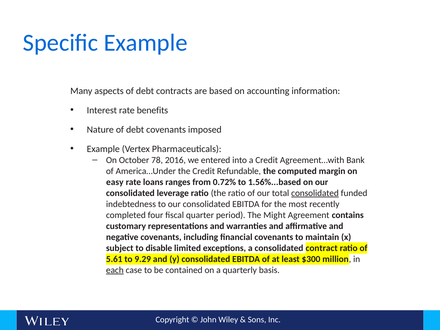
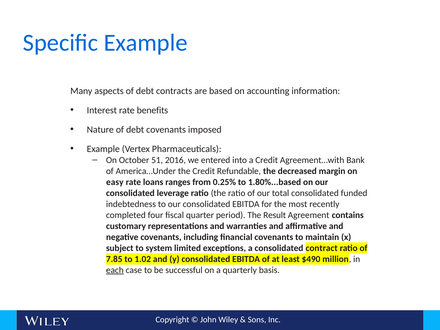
78: 78 -> 51 (157, 160)
computed: computed -> decreased (297, 171)
0.72%: 0.72% -> 0.25% (224, 182)
1.56%...based: 1.56%...based -> 1.80%...based (275, 182)
consolidated underline: present -> none (315, 193)
Might: Might -> Result (275, 215)
disable: disable -> system (159, 248)
5.61: 5.61 -> 7.85 (114, 259)
9.29: 9.29 -> 1.02 (143, 259)
$300: $300 -> $490 (311, 259)
contained: contained -> successful (184, 270)
